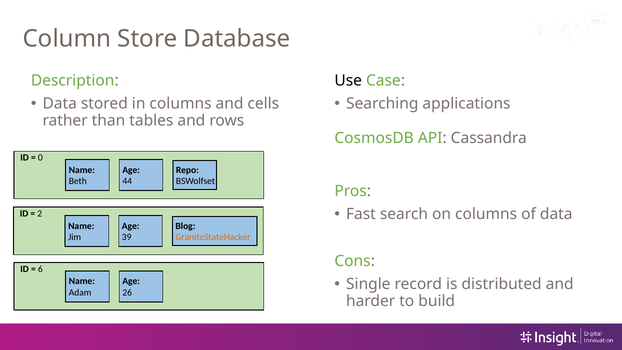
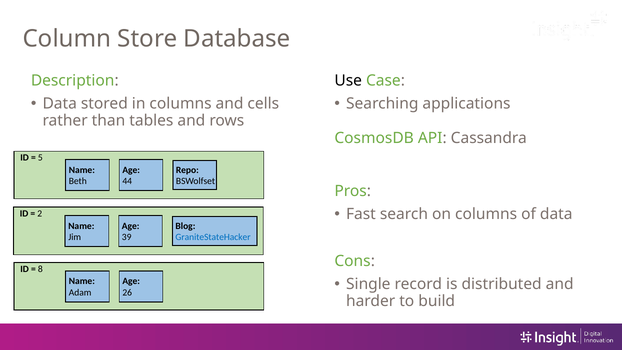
0: 0 -> 5 (40, 158)
GraniteStateHacker colour: orange -> blue (213, 237)
6: 6 -> 8 (40, 269)
